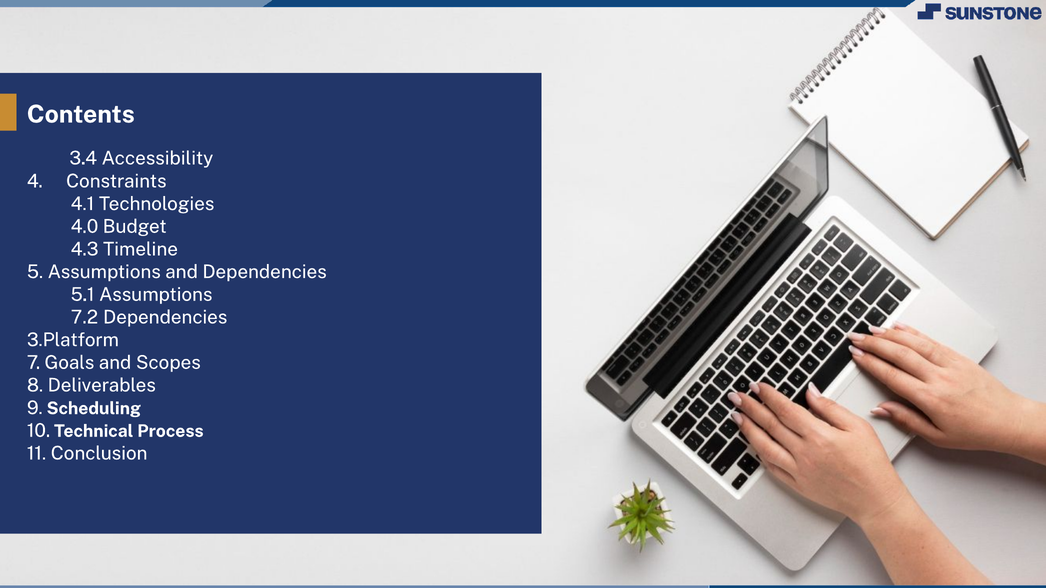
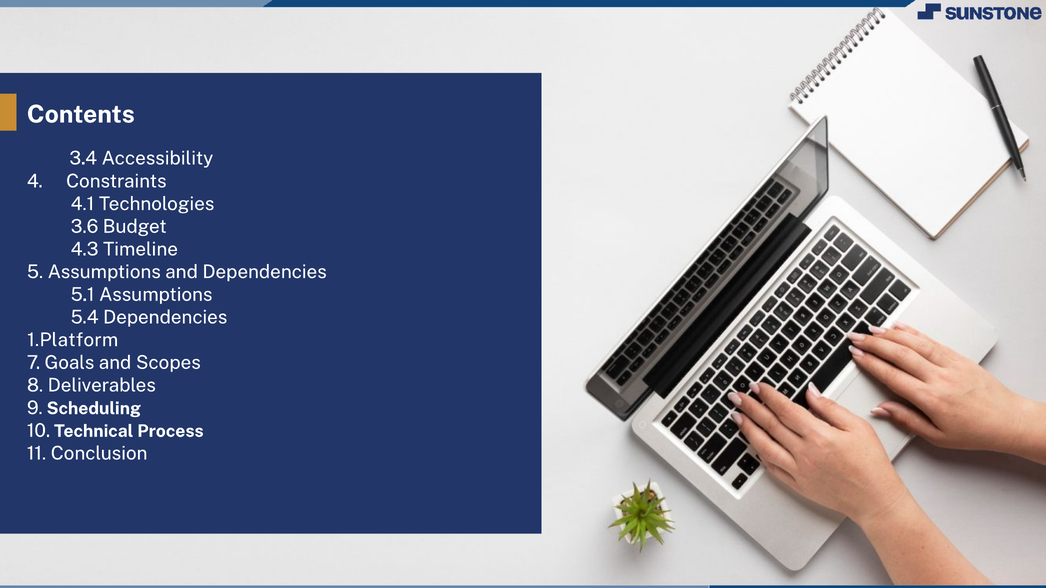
4.0: 4.0 -> 3.6 (85, 227)
7.2: 7.2 -> 5.4 (85, 317)
3.Platform: 3.Platform -> 1.Platform (73, 340)
